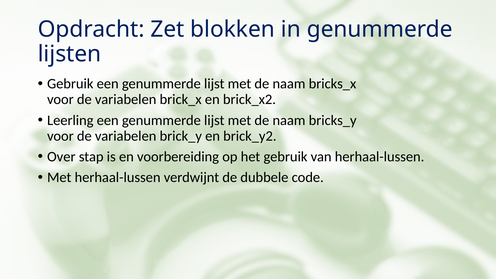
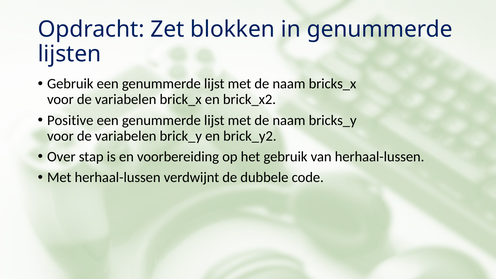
Leerling: Leerling -> Positive (70, 120)
